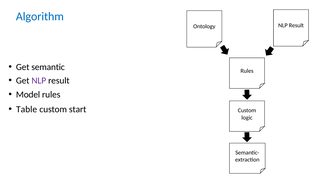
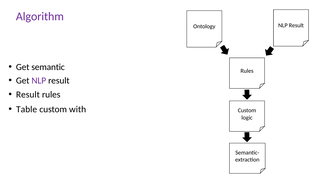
Algorithm colour: blue -> purple (40, 17)
Model: Model -> Result (28, 95)
start: start -> with (78, 109)
